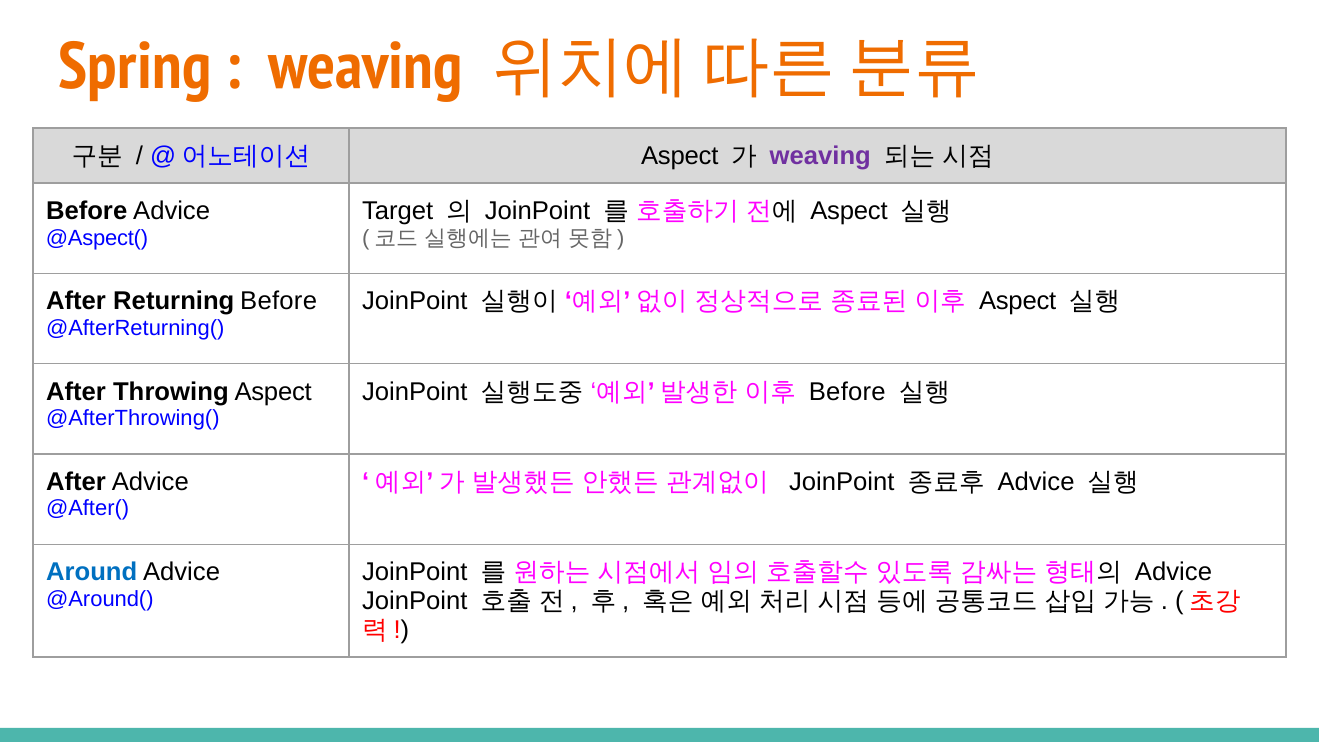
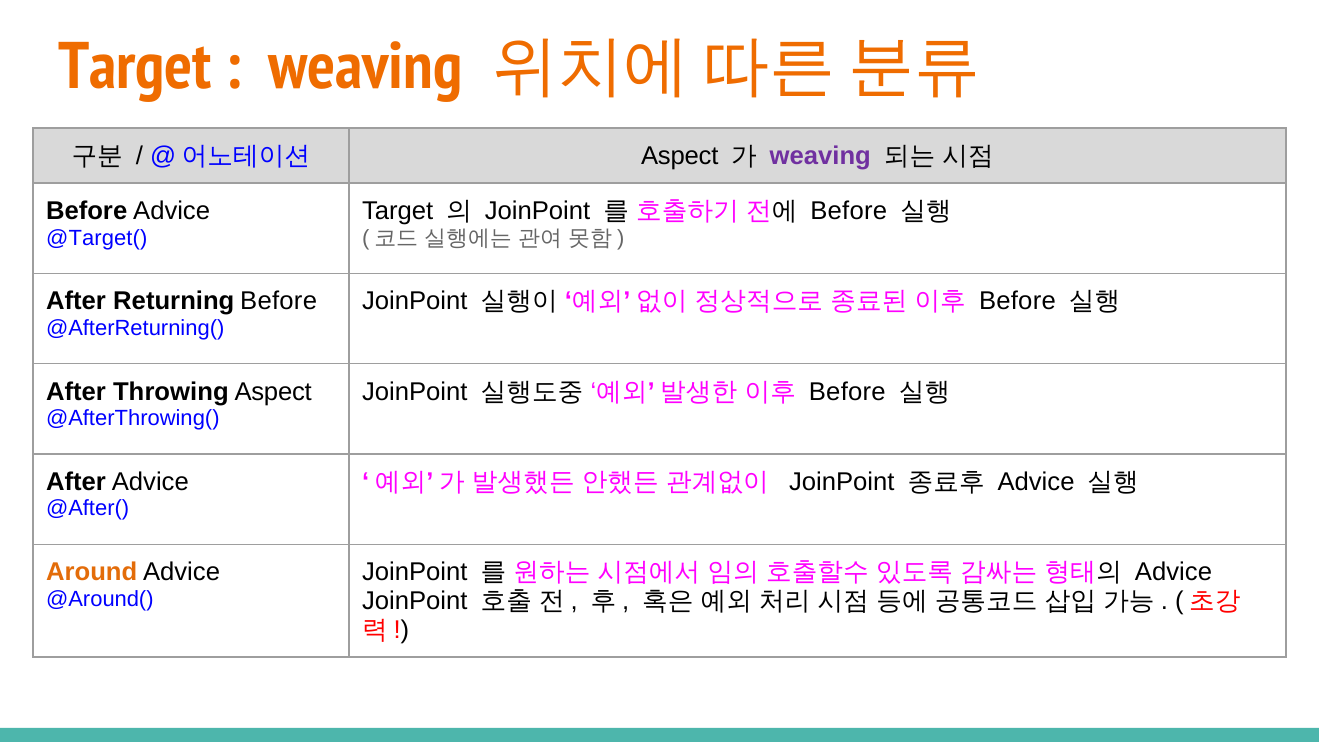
Spring: Spring -> Target (135, 67)
Aspect: Aspect -> Before (849, 211)
@Aspect(: @Aspect( -> @Target( (97, 238)
Aspect: Aspect -> Before (1017, 301)
Around colour: blue -> orange (92, 572)
